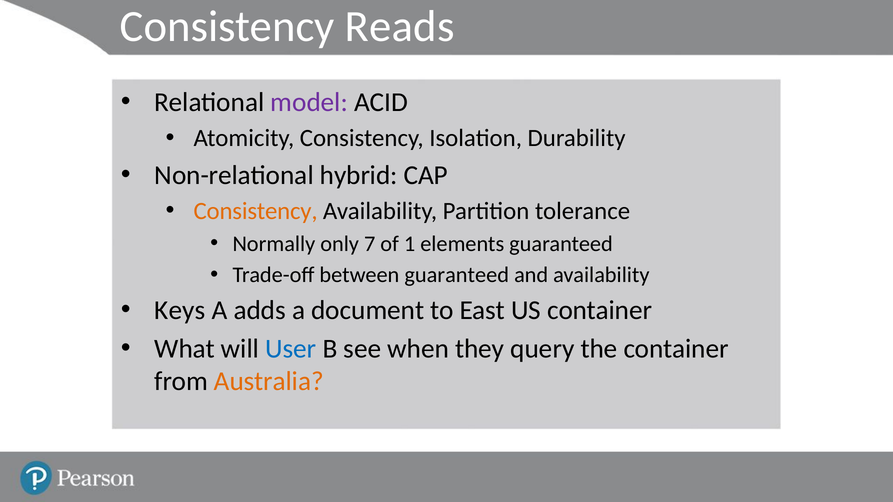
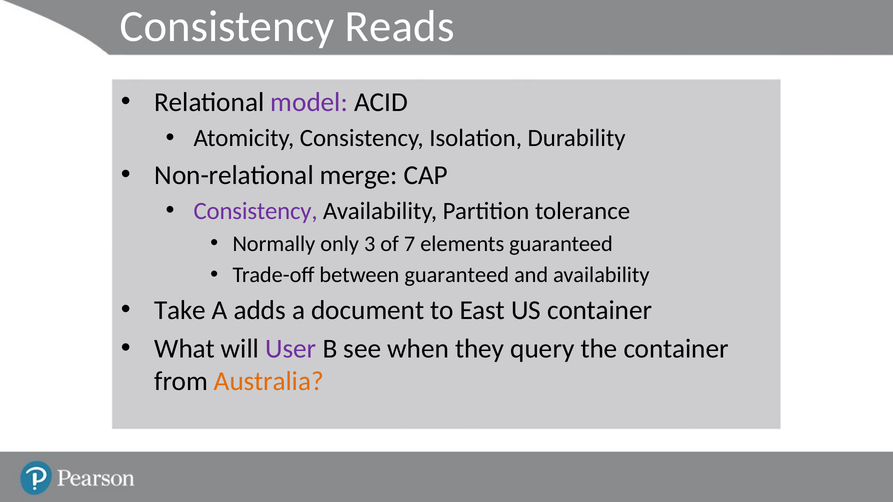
hybrid: hybrid -> merge (359, 175)
Consistency colour: orange -> purple (256, 211)
7: 7 -> 3 (370, 244)
1: 1 -> 7 (410, 244)
Keys: Keys -> Take (180, 311)
User colour: blue -> purple (291, 349)
